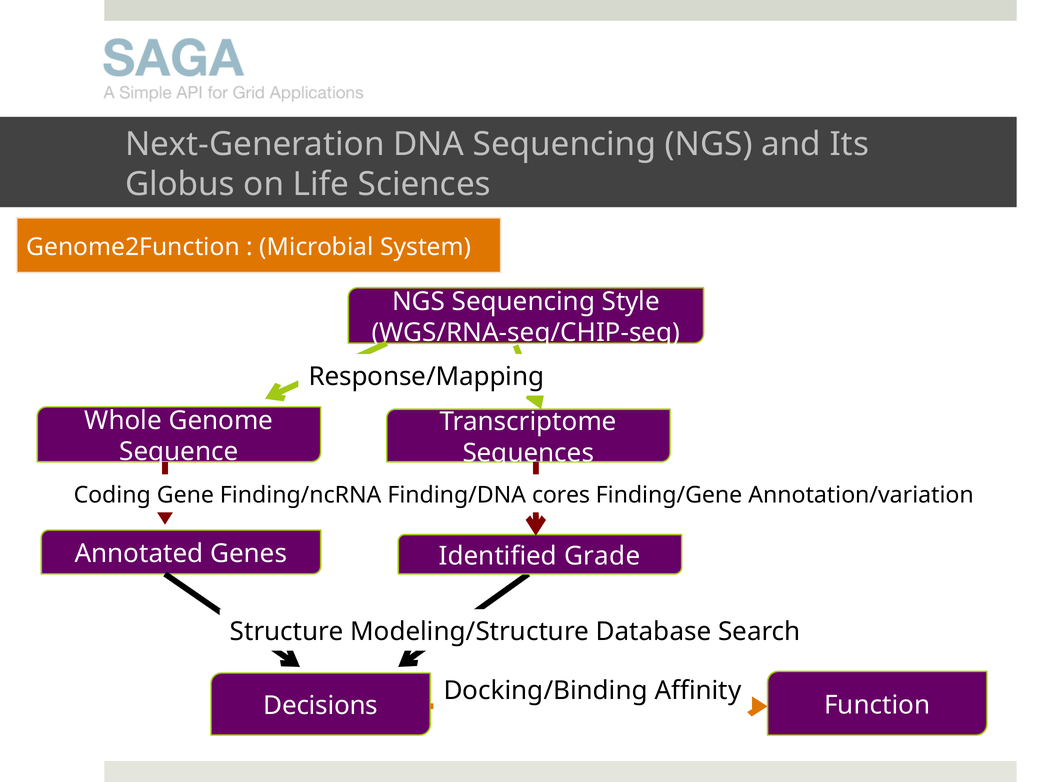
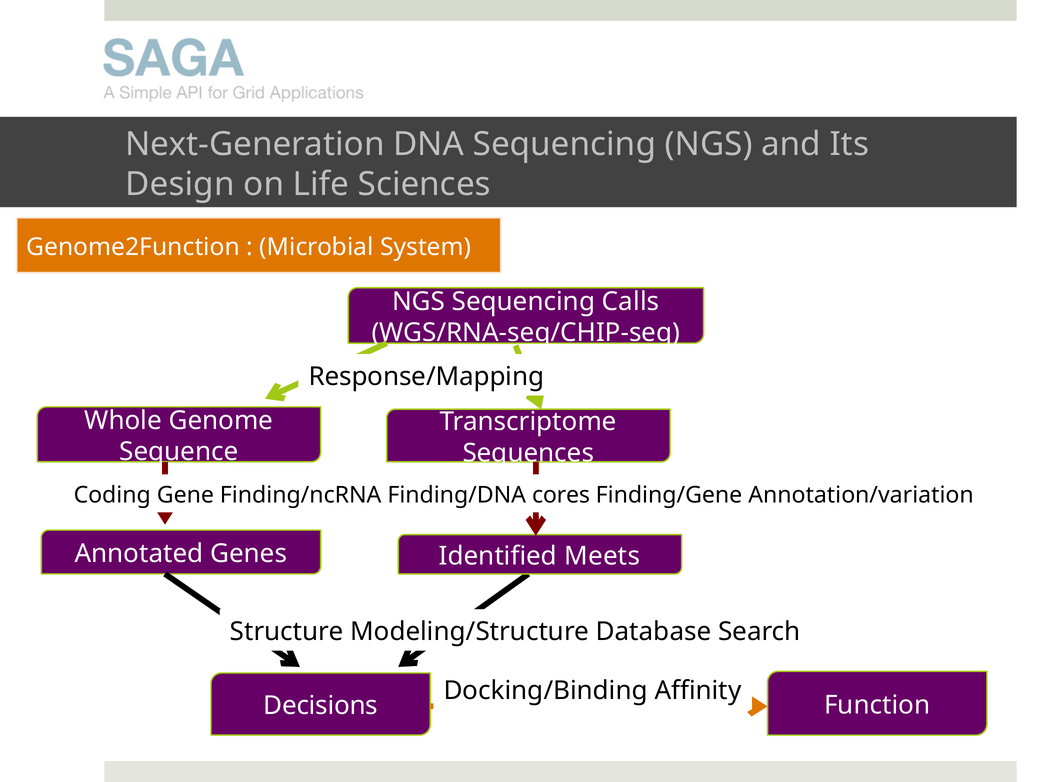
Globus: Globus -> Design (180, 184)
Style: Style -> Calls (631, 302)
Grade: Grade -> Meets (602, 556)
